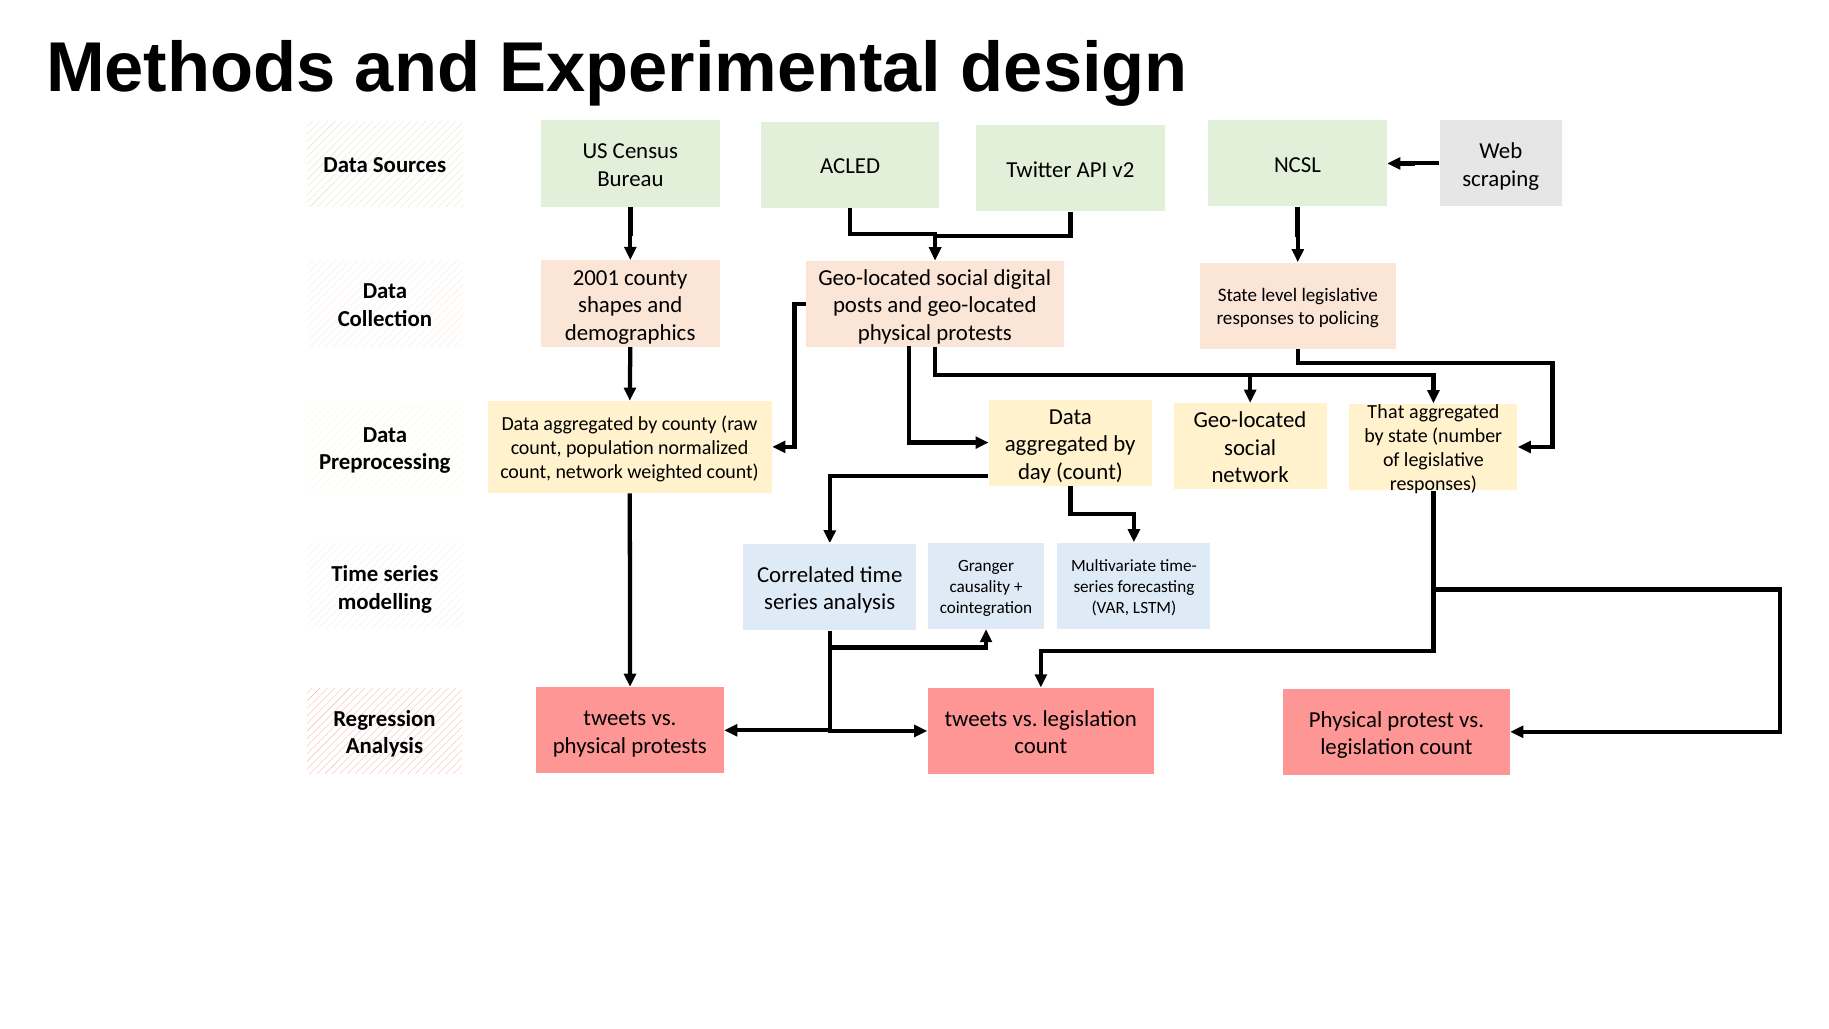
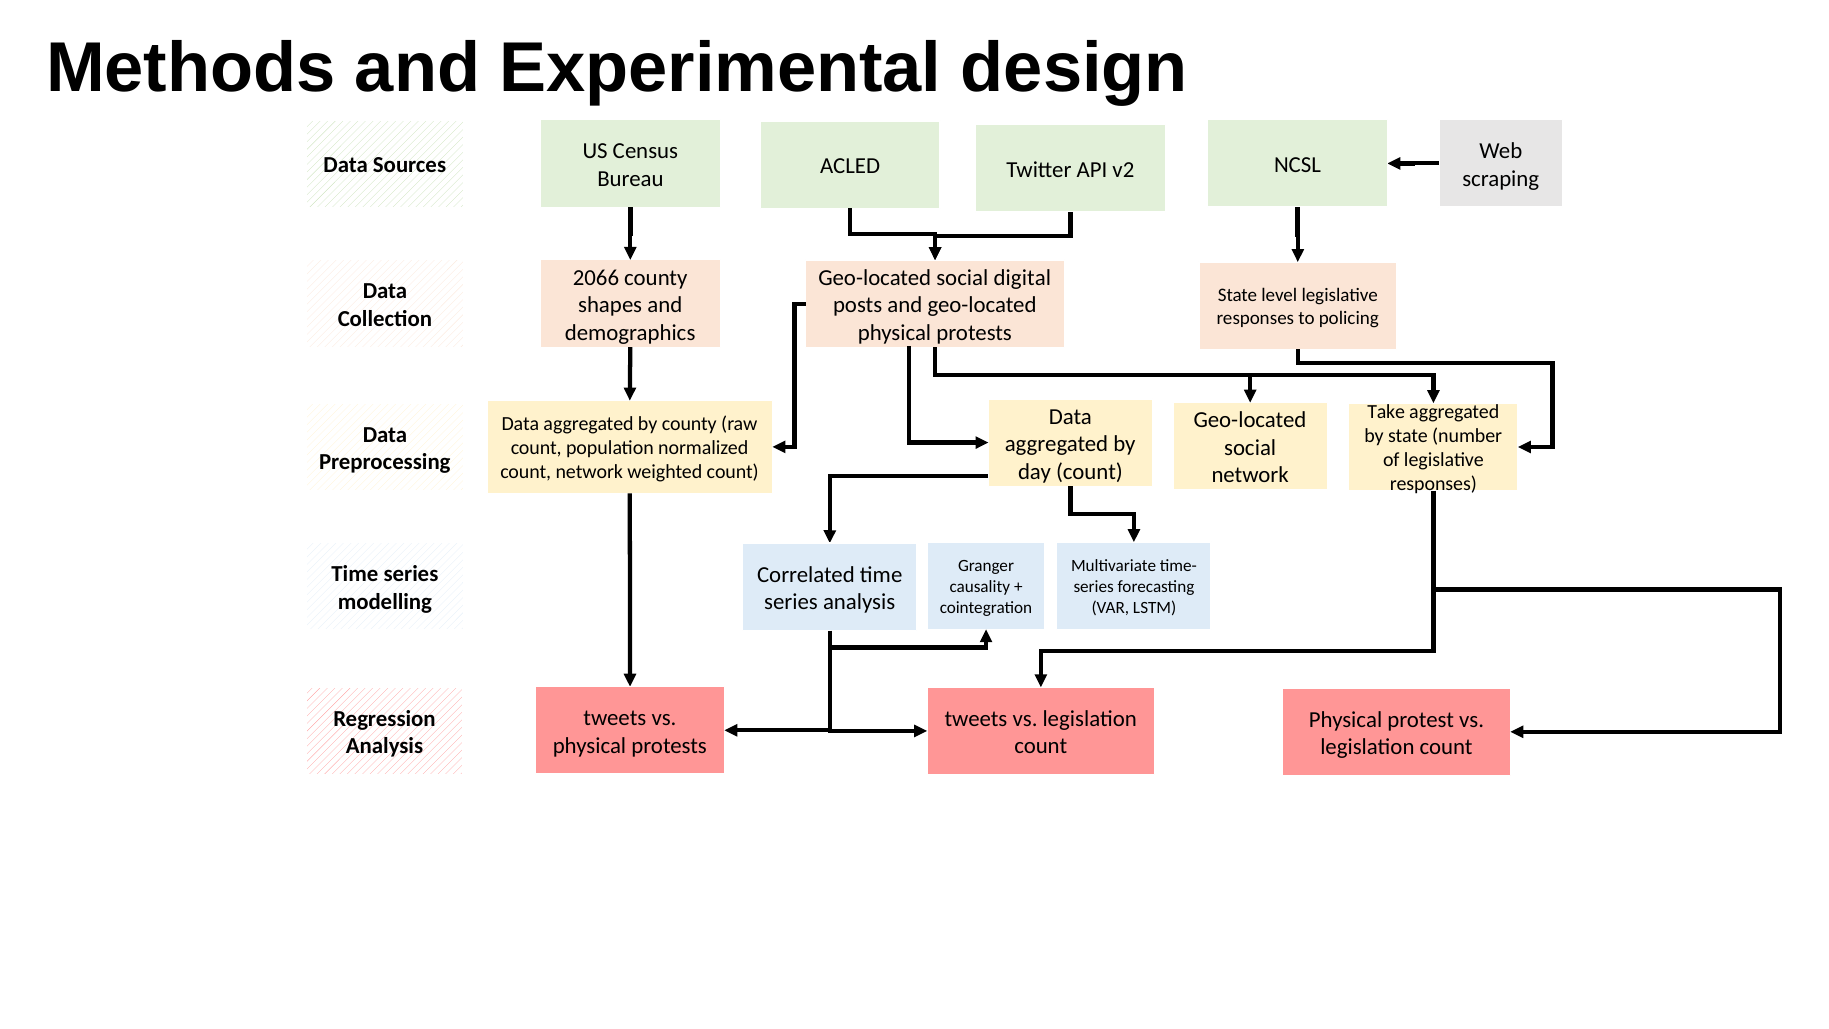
2001: 2001 -> 2066 (596, 278)
That: That -> Take (1386, 412)
